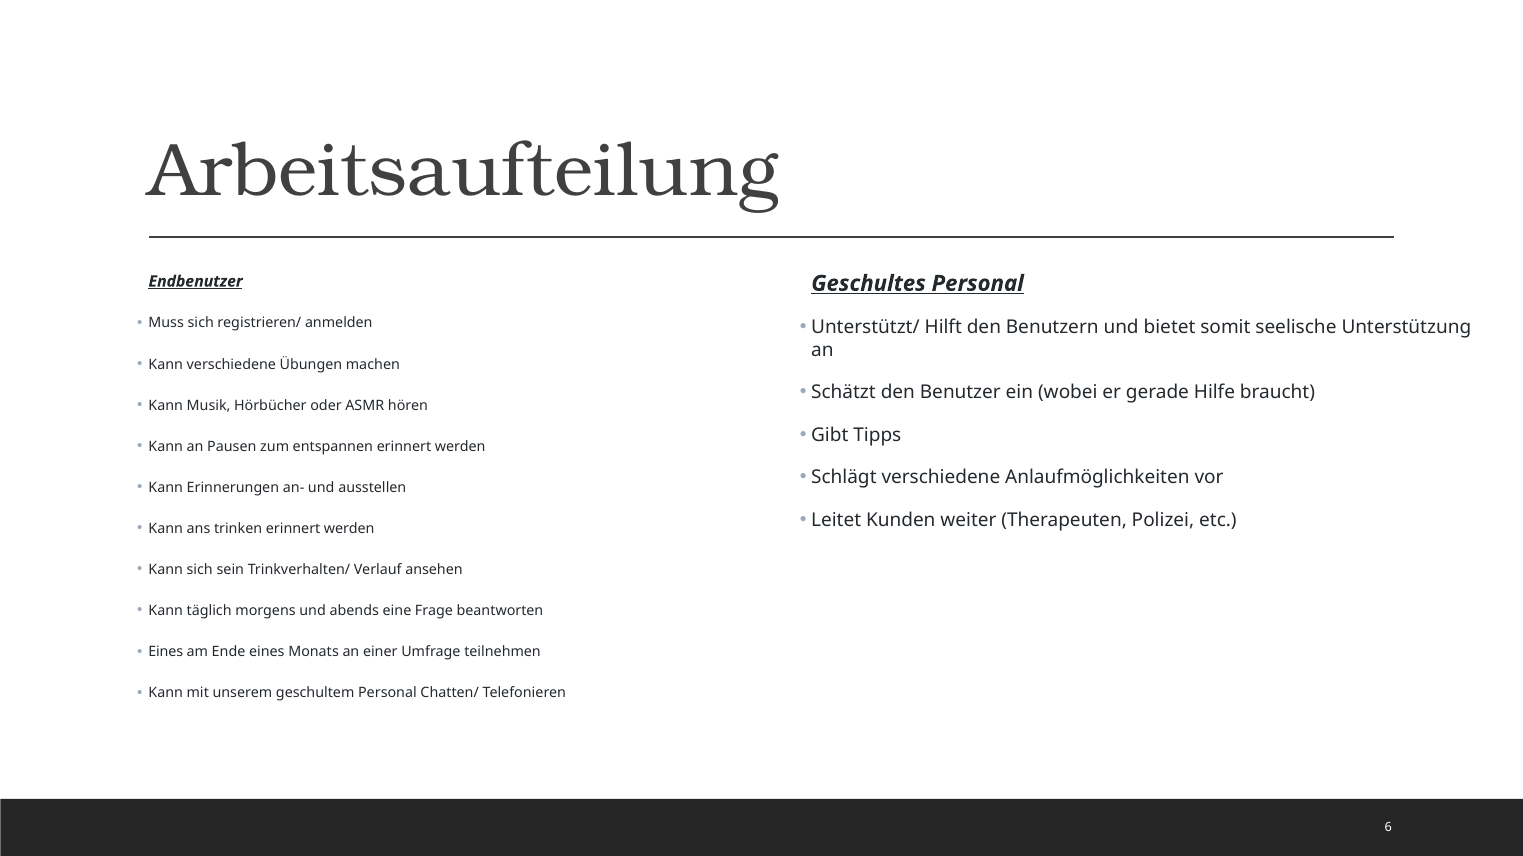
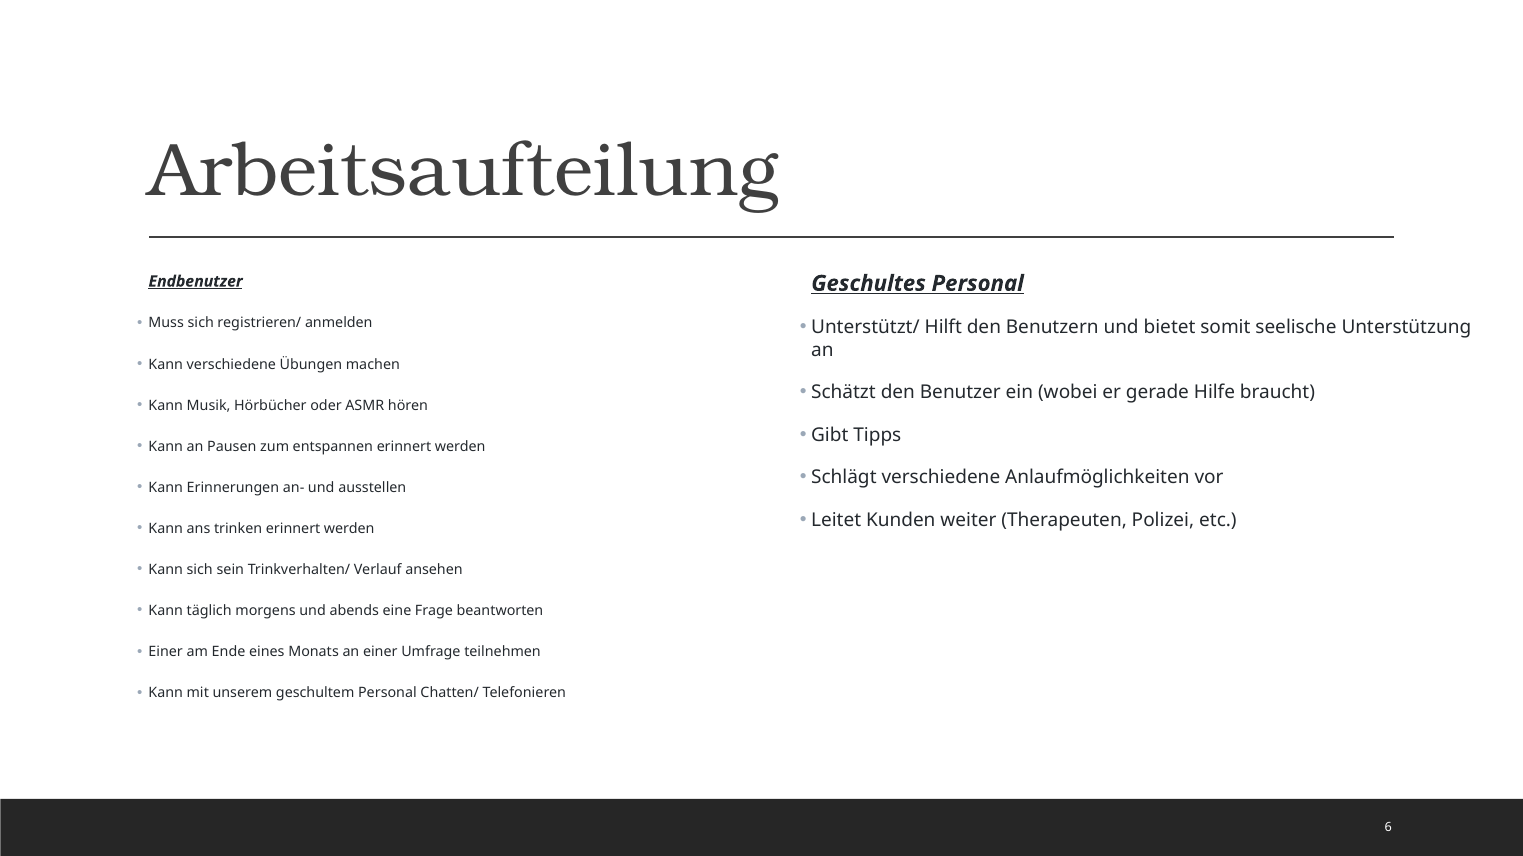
Eines: Eines -> Einer (166, 652)
